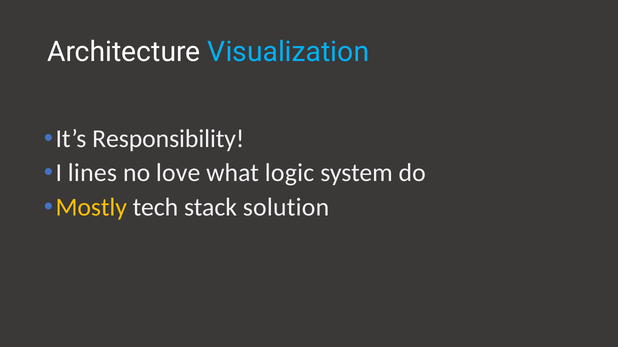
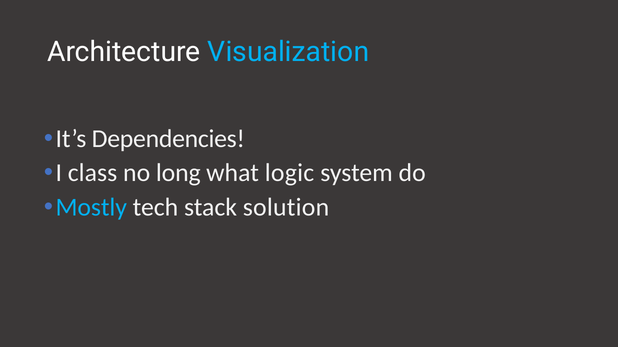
Responsibility: Responsibility -> Dependencies (168, 139)
lines: lines -> class (93, 173)
love: love -> long (178, 173)
Mostly colour: yellow -> light blue (91, 208)
